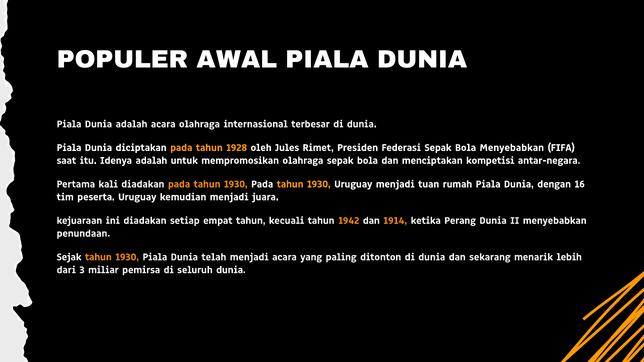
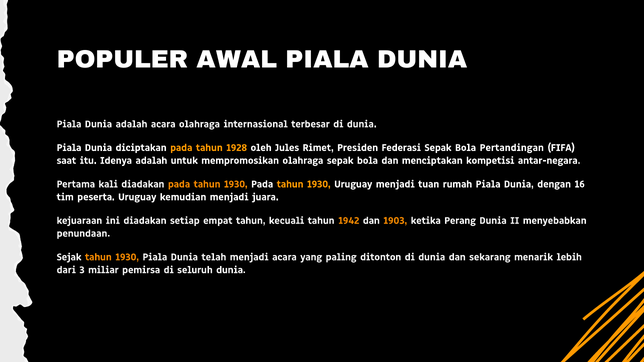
Bola Menyebabkan: Menyebabkan -> Pertandingan (512, 148)
1914: 1914 -> 1903 (395, 220)
